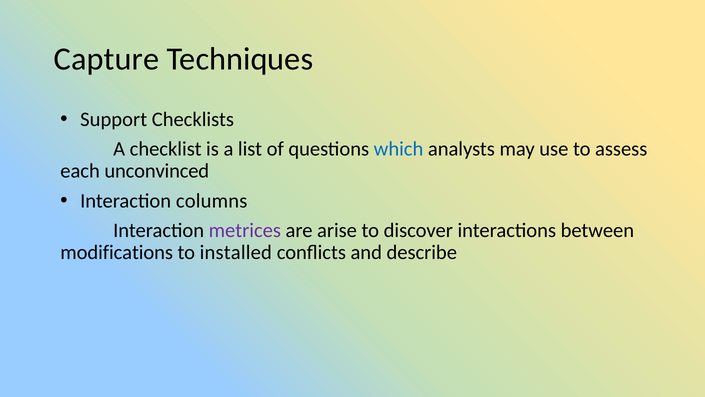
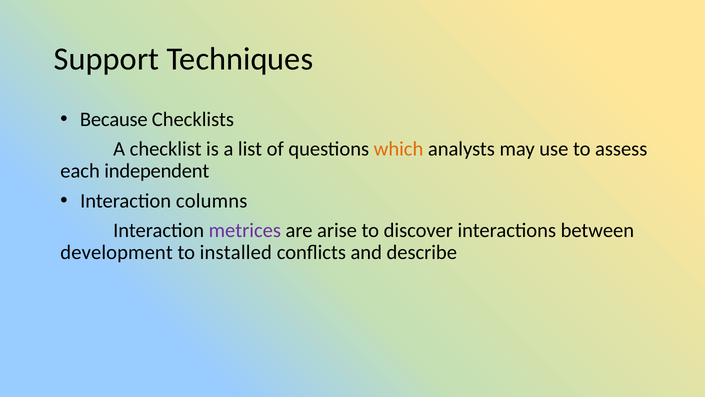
Capture: Capture -> Support (106, 59)
Support: Support -> Because (114, 119)
which colour: blue -> orange (399, 149)
unconvinced: unconvinced -> independent (157, 171)
modifications: modifications -> development (117, 252)
